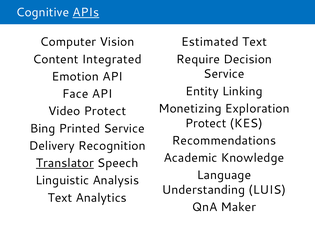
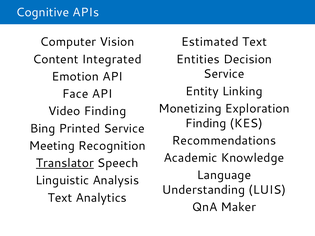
APIs underline: present -> none (86, 12)
Require: Require -> Entities (198, 59)
Video Protect: Protect -> Finding (105, 111)
Protect: Protect -> Finding (206, 123)
Delivery: Delivery -> Meeting (52, 146)
